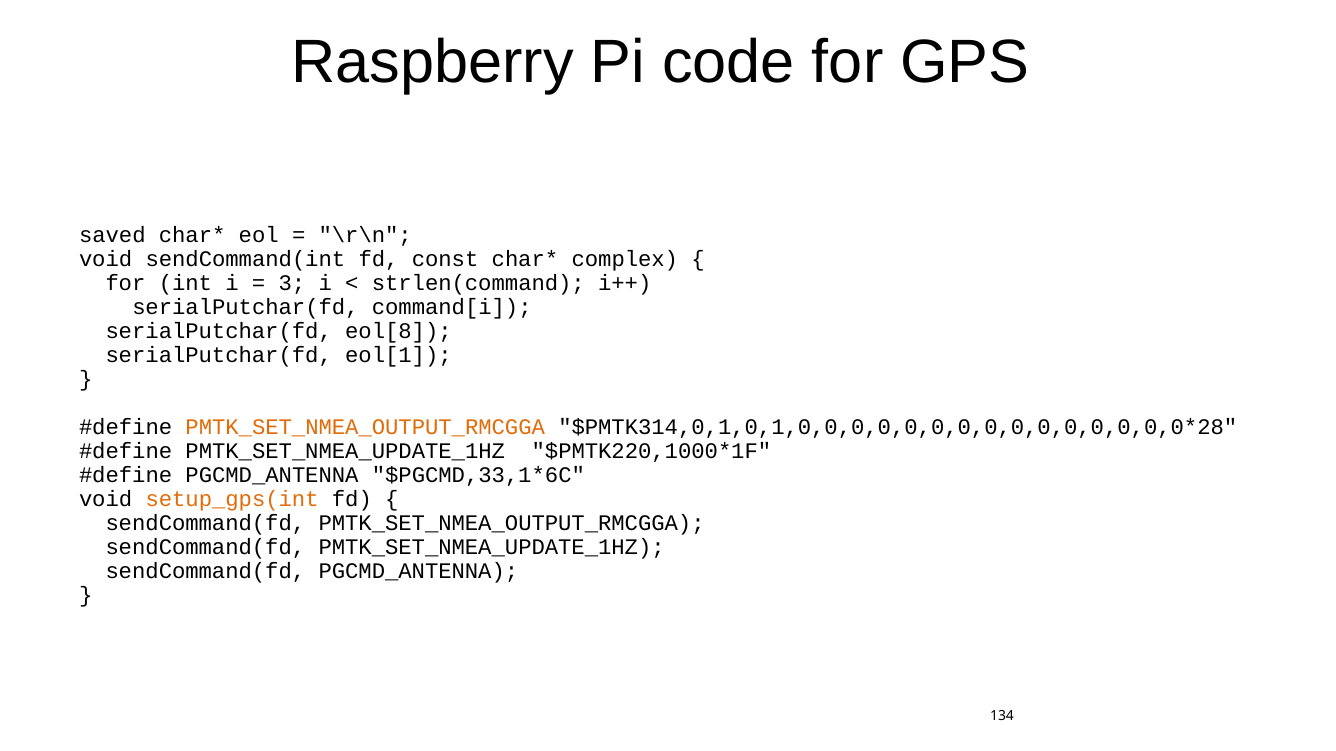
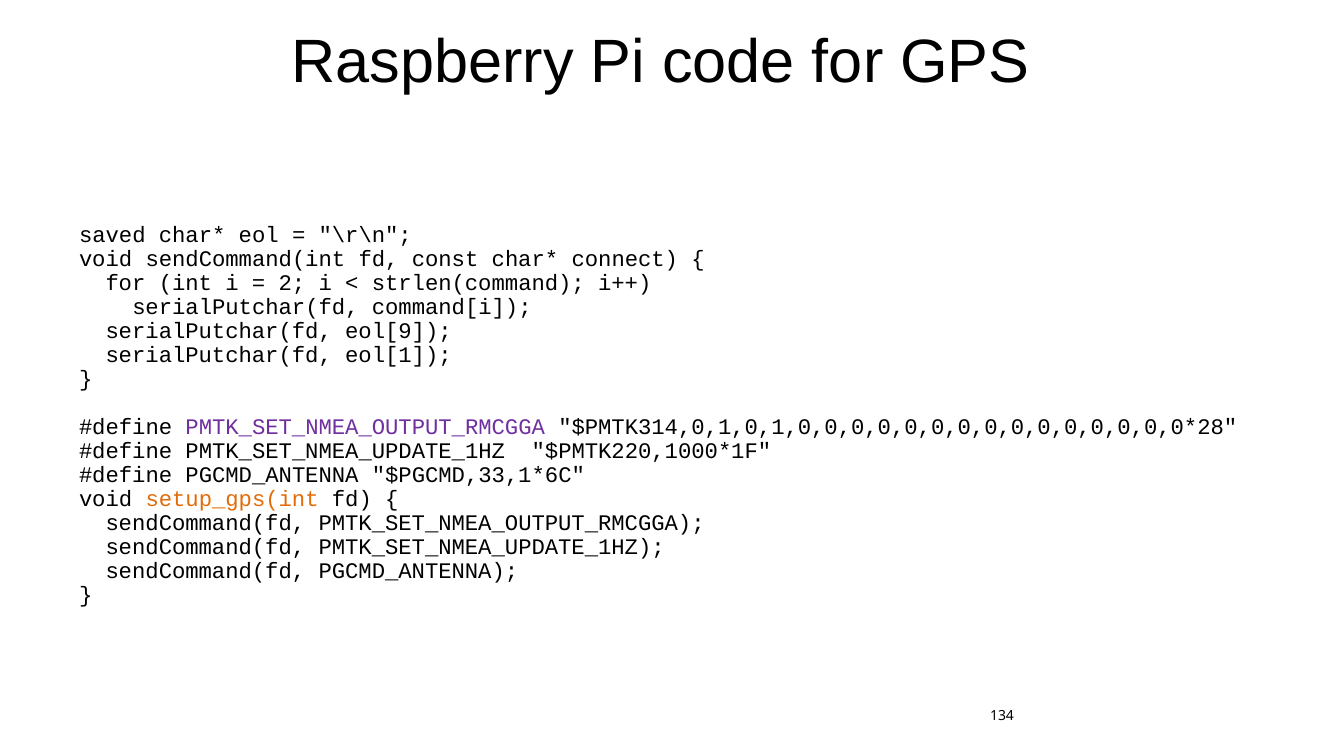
complex: complex -> connect (625, 259)
3: 3 -> 2 (292, 283)
eol[8: eol[8 -> eol[9 (398, 332)
PMTK_SET_NMEA_OUTPUT_RMCGGA colour: orange -> purple (365, 428)
